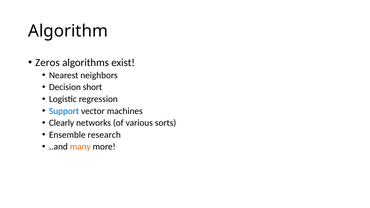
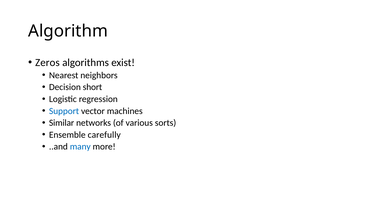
Clearly: Clearly -> Similar (62, 123)
research: research -> carefully (104, 135)
many colour: orange -> blue (80, 147)
